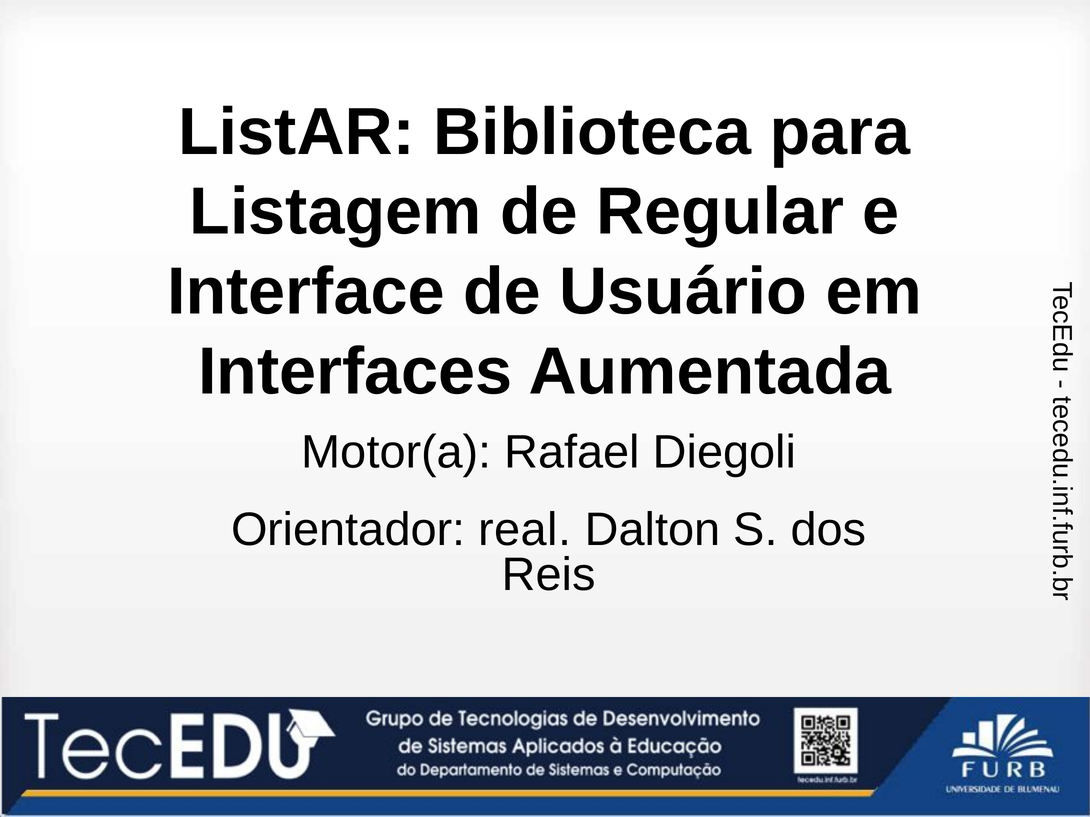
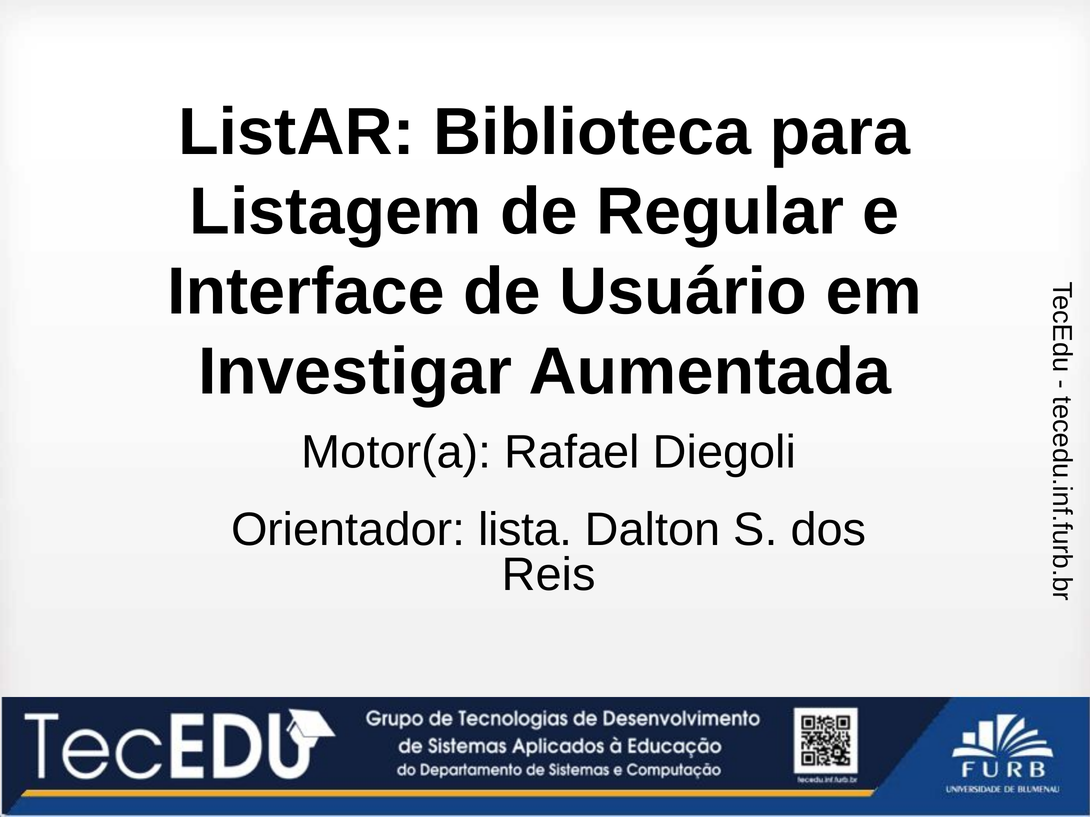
Interfaces: Interfaces -> Investigar (355, 372)
real: real -> lista (525, 530)
